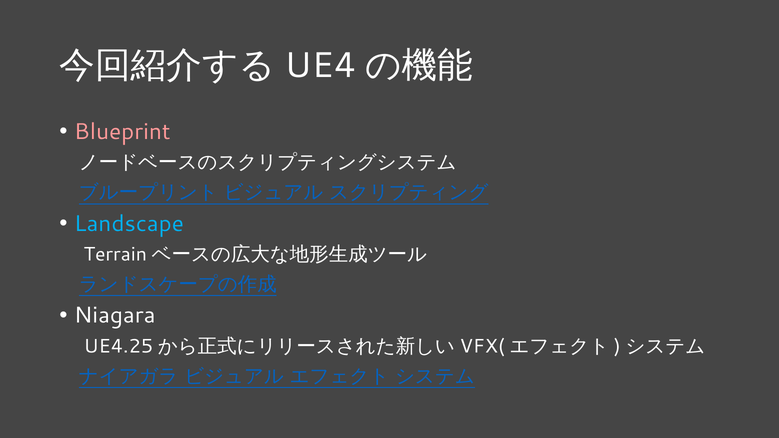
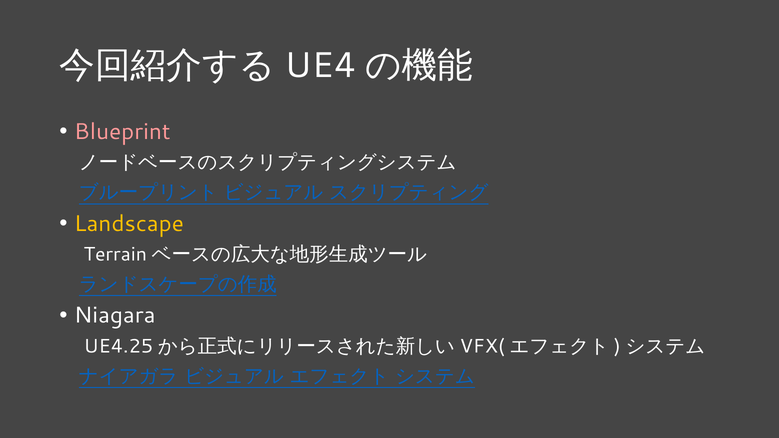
Landscape colour: light blue -> yellow (129, 224)
